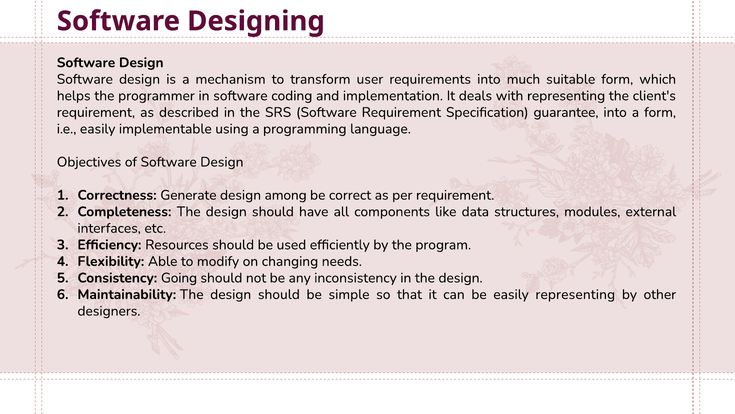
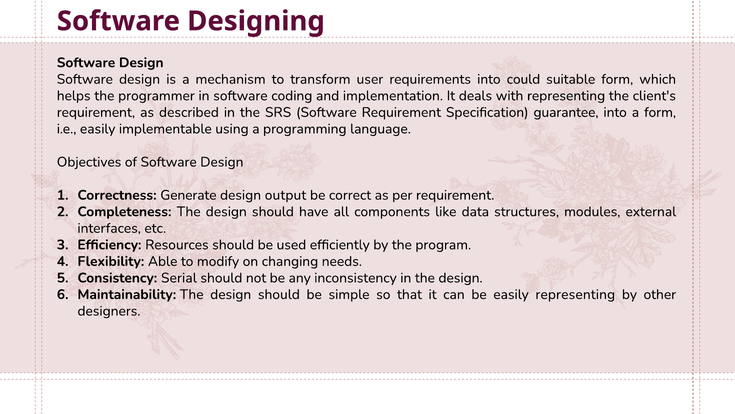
much: much -> could (523, 79)
among: among -> output (285, 195)
Going: Going -> Serial (179, 278)
